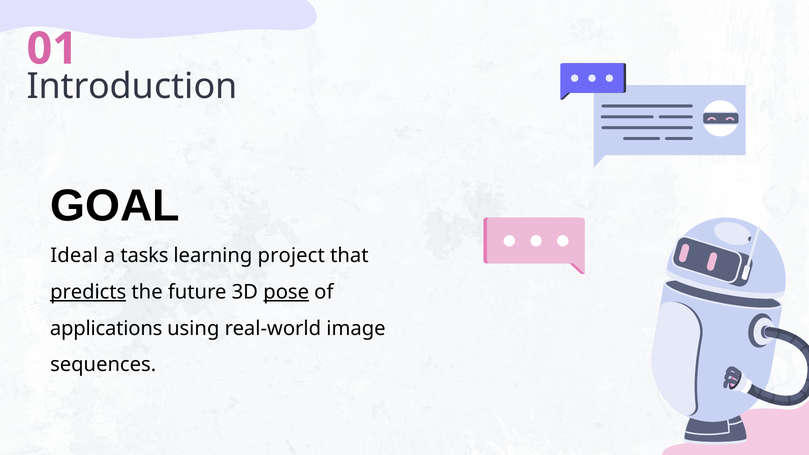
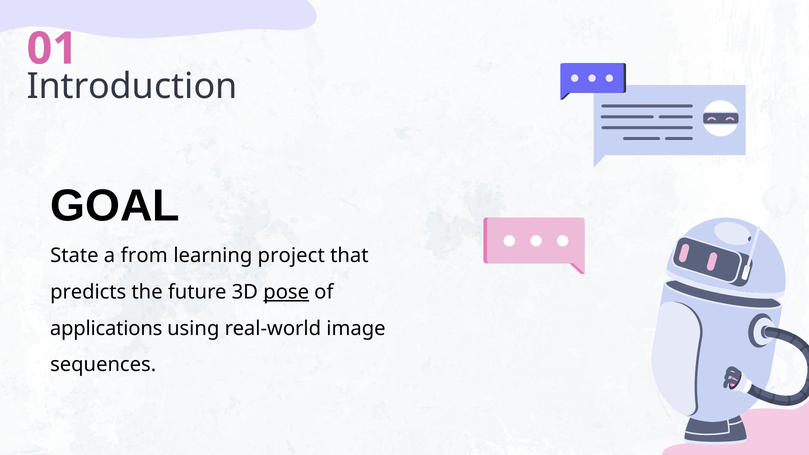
Ideal: Ideal -> State (74, 256)
tasks: tasks -> from (144, 256)
predicts underline: present -> none (88, 292)
